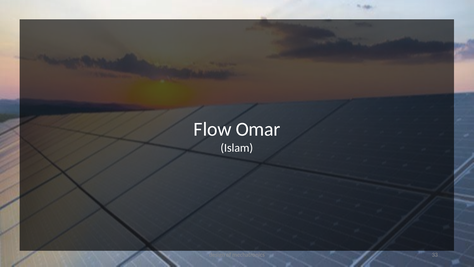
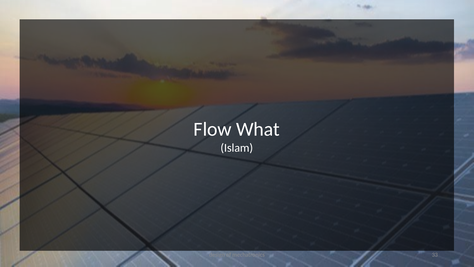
Omar: Omar -> What (258, 129)
